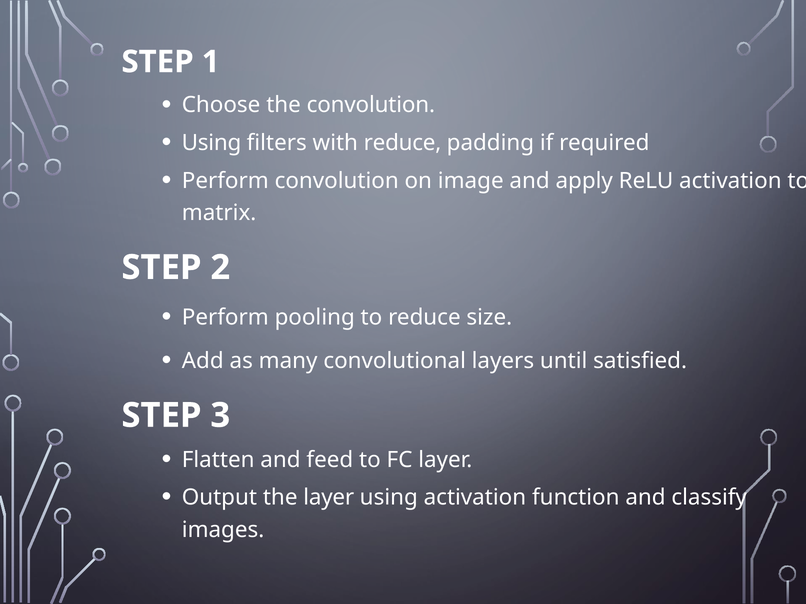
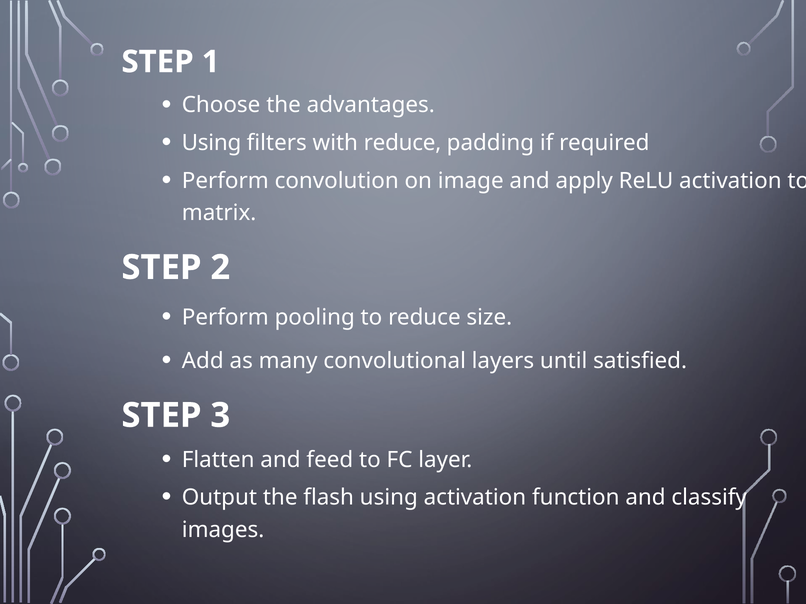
the convolution: convolution -> advantages (371, 105)
the layer: layer -> flash (329, 498)
